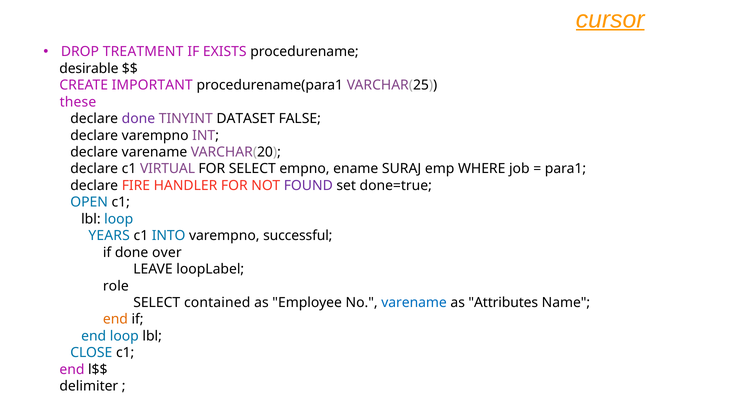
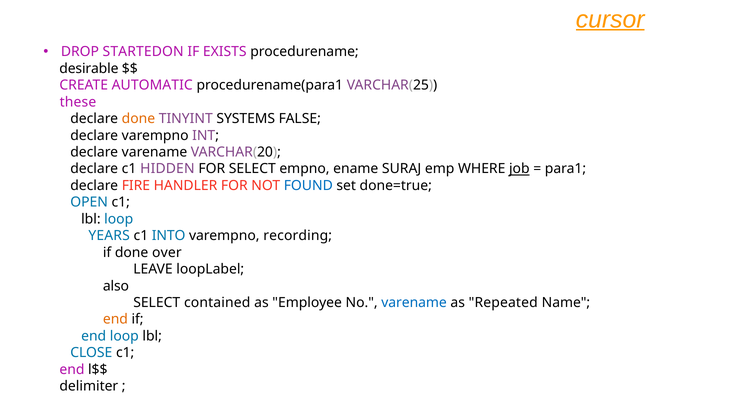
TREATMENT: TREATMENT -> STARTEDON (143, 52)
IMPORTANT: IMPORTANT -> AUTOMATIC (152, 85)
done colour: purple -> orange (138, 119)
DATASET: DATASET -> SYSTEMS (246, 119)
VIRTUAL: VIRTUAL -> HIDDEN (167, 169)
job underline: none -> present (519, 169)
FOUND colour: purple -> blue (308, 186)
successful: successful -> recording (298, 236)
role: role -> also (116, 286)
Attributes: Attributes -> Repeated (503, 303)
